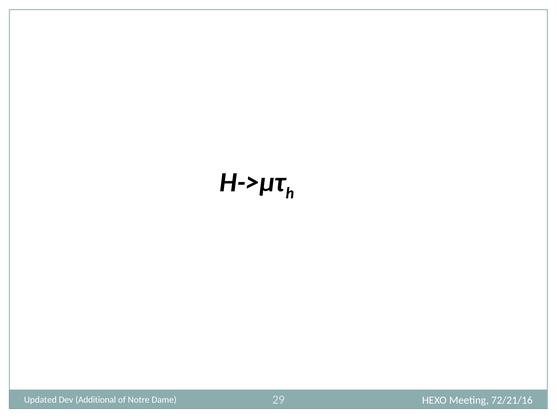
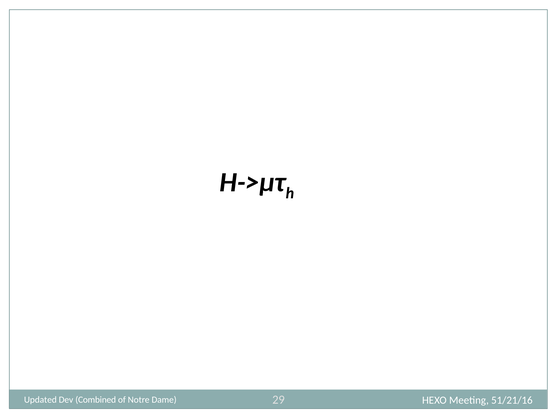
Additional: Additional -> Combined (96, 399)
72/21/16: 72/21/16 -> 51/21/16 (512, 400)
